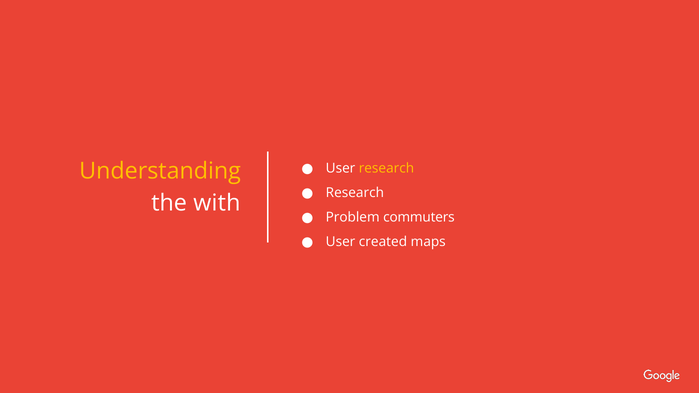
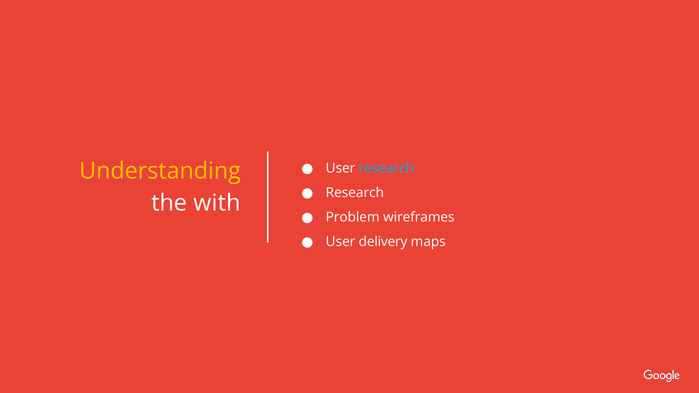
research colour: yellow -> light blue (386, 168)
commuters: commuters -> wireframes (419, 217)
created: created -> delivery (383, 242)
